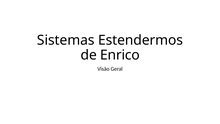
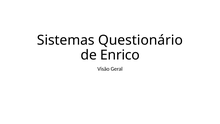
Estendermos: Estendermos -> Questionário (140, 40)
